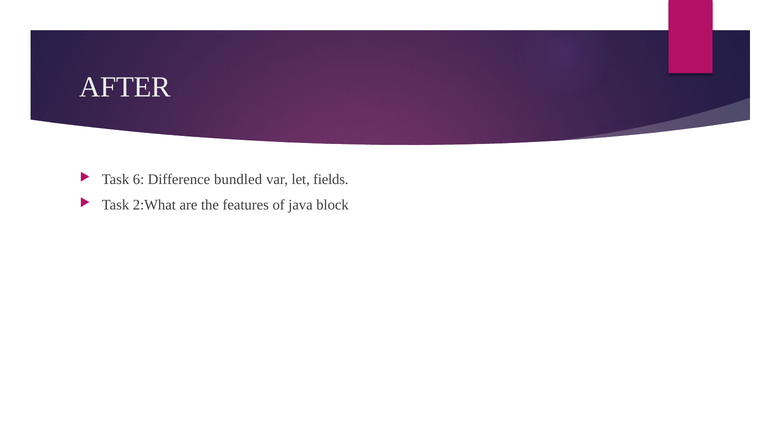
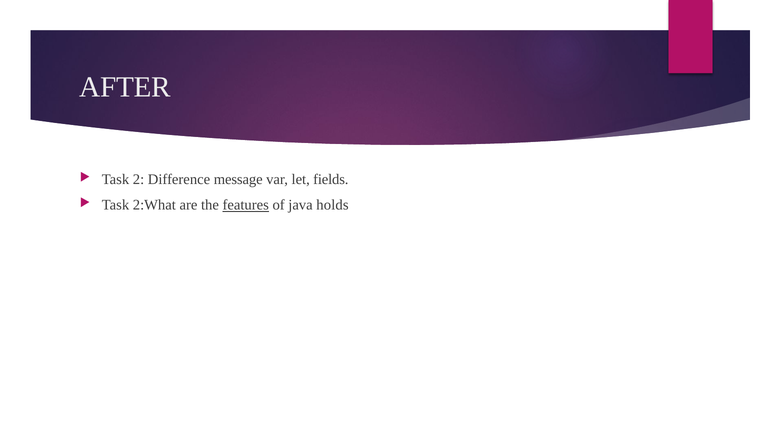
6: 6 -> 2 (139, 180)
bundled: bundled -> message (238, 180)
features underline: none -> present (246, 205)
block: block -> holds (332, 205)
